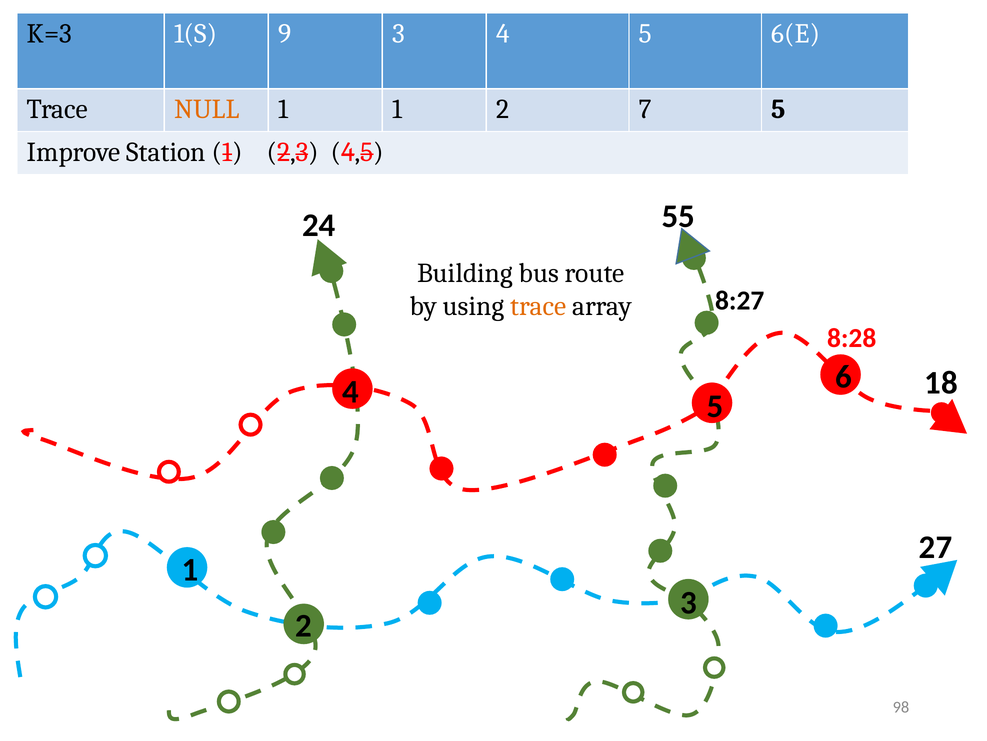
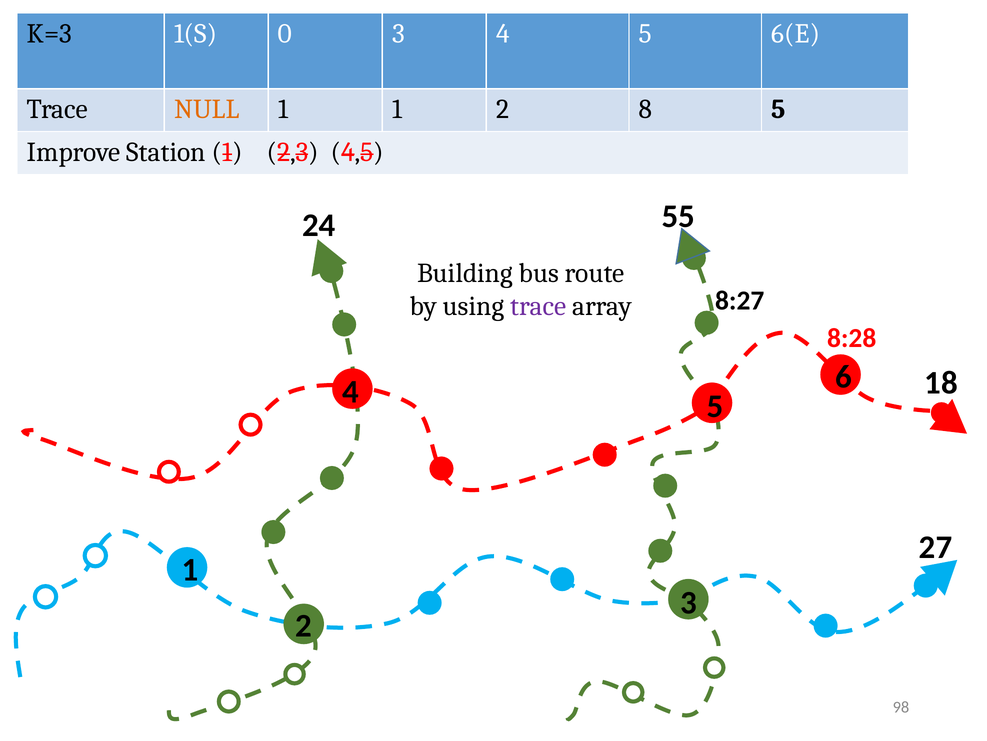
9: 9 -> 0 (285, 33)
7: 7 -> 8 (645, 109)
trace colour: orange -> purple (538, 306)
